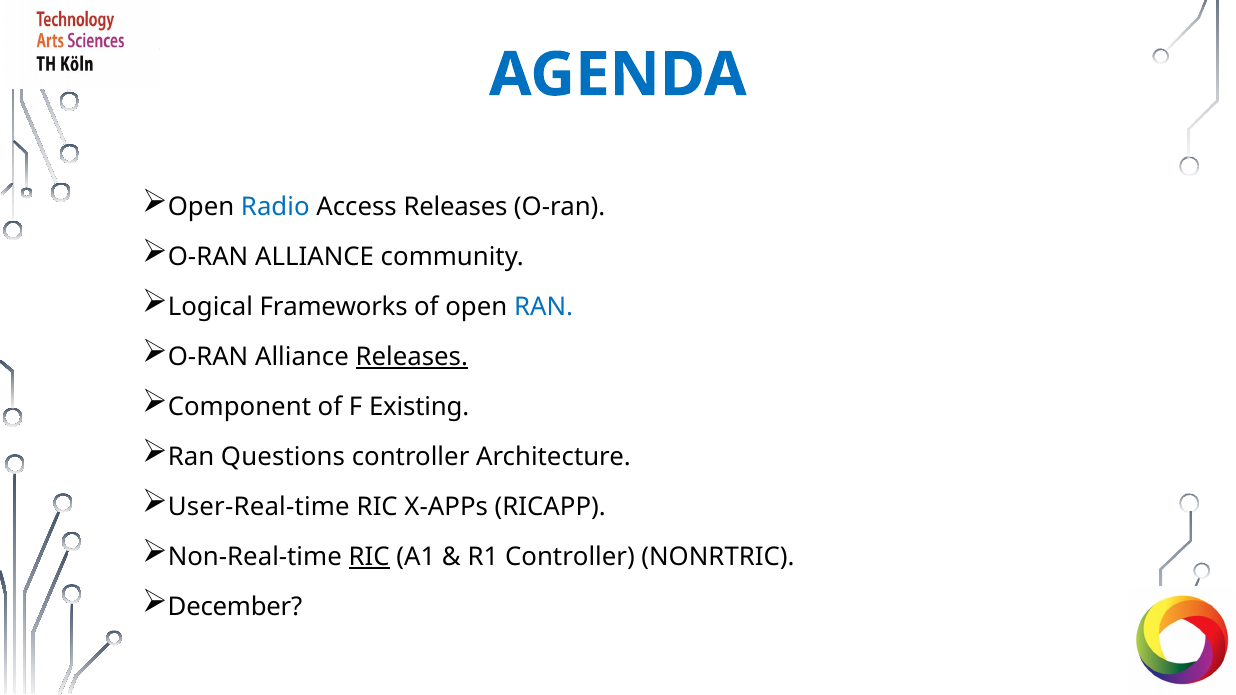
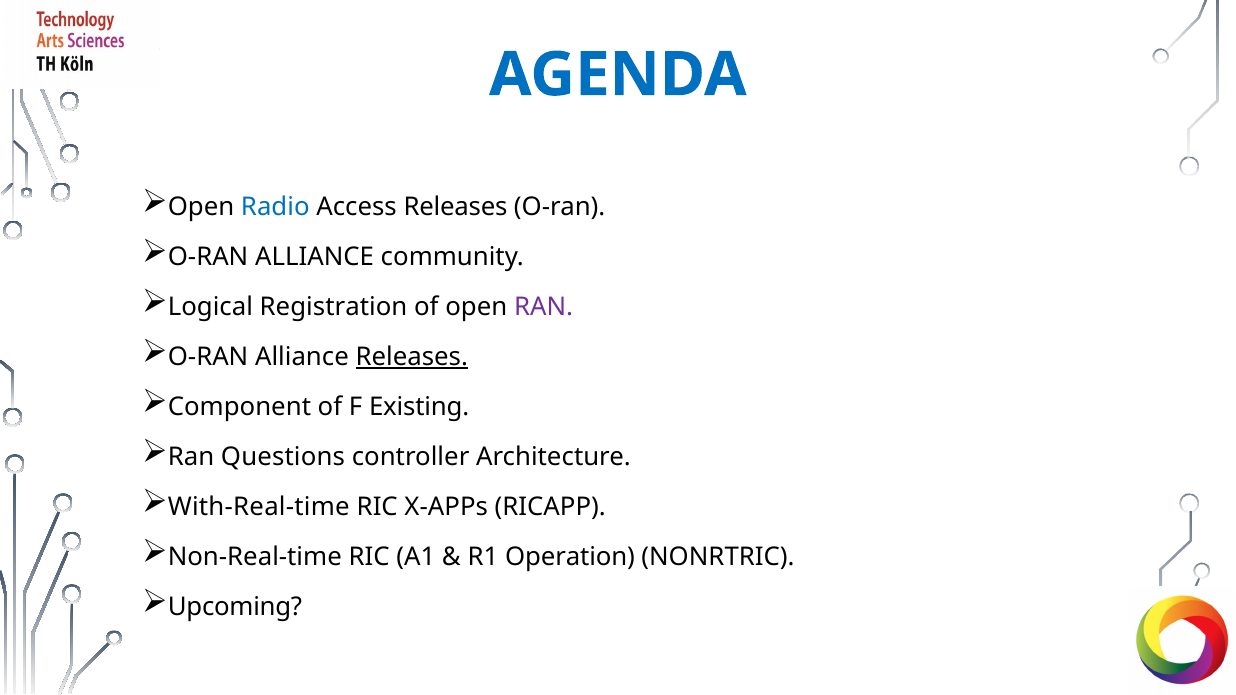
Frameworks: Frameworks -> Registration (334, 307)
RAN colour: blue -> purple (544, 307)
User-Real-time: User-Real-time -> With-Real-time (259, 507)
RIC underline: present -> none (369, 557)
R1 Controller: Controller -> Operation (570, 557)
December: December -> Upcoming (235, 607)
